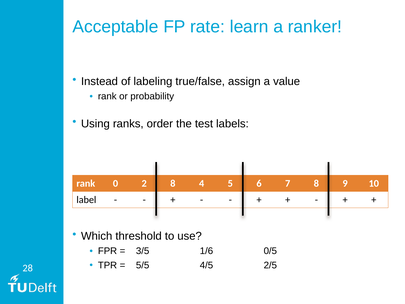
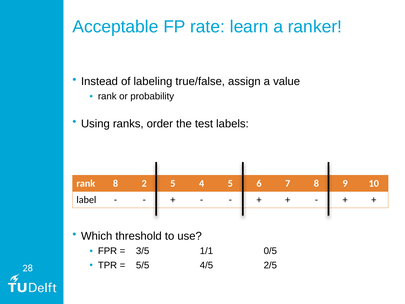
rank 0: 0 -> 8 (115, 183)
2 8: 8 -> 5 (173, 183)
1/6: 1/6 -> 1/1 (206, 251)
